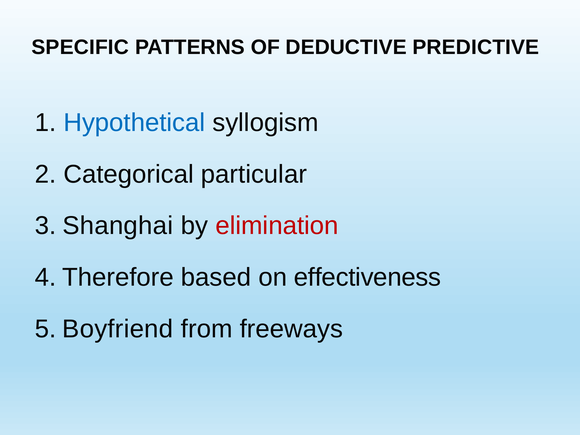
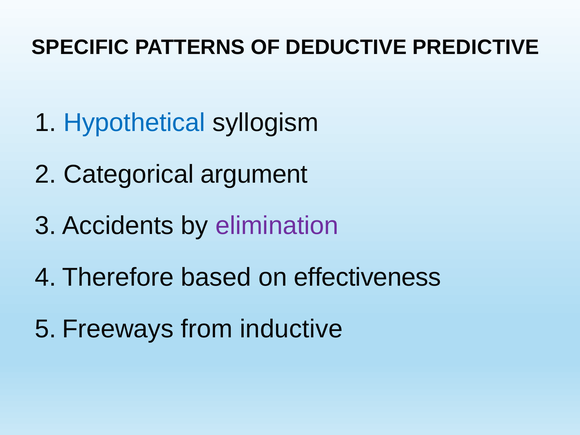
particular: particular -> argument (254, 174)
Shanghai: Shanghai -> Accidents (118, 226)
elimination colour: red -> purple (277, 226)
Boyfriend: Boyfriend -> Freeways (118, 329)
freeways: freeways -> inductive (291, 329)
